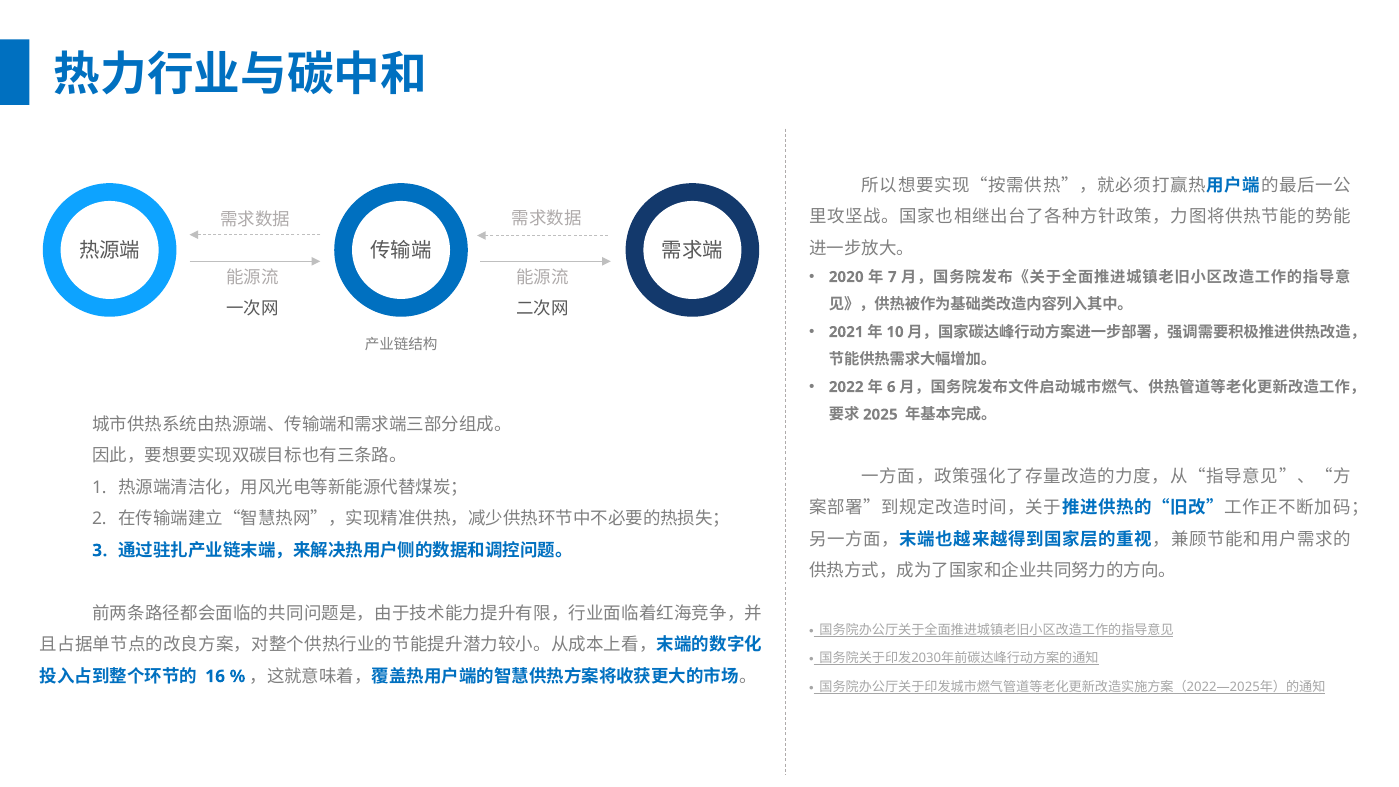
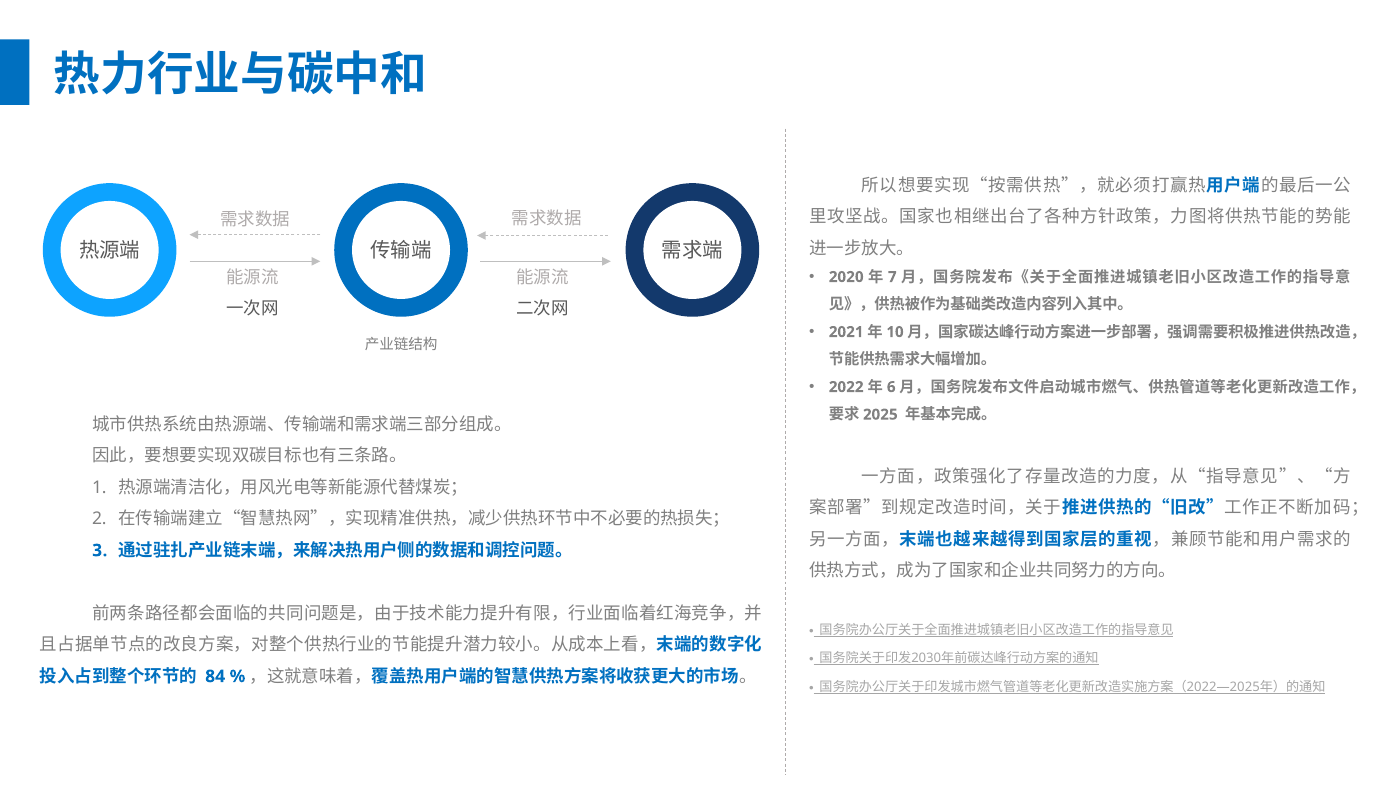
16: 16 -> 84 (215, 676)
